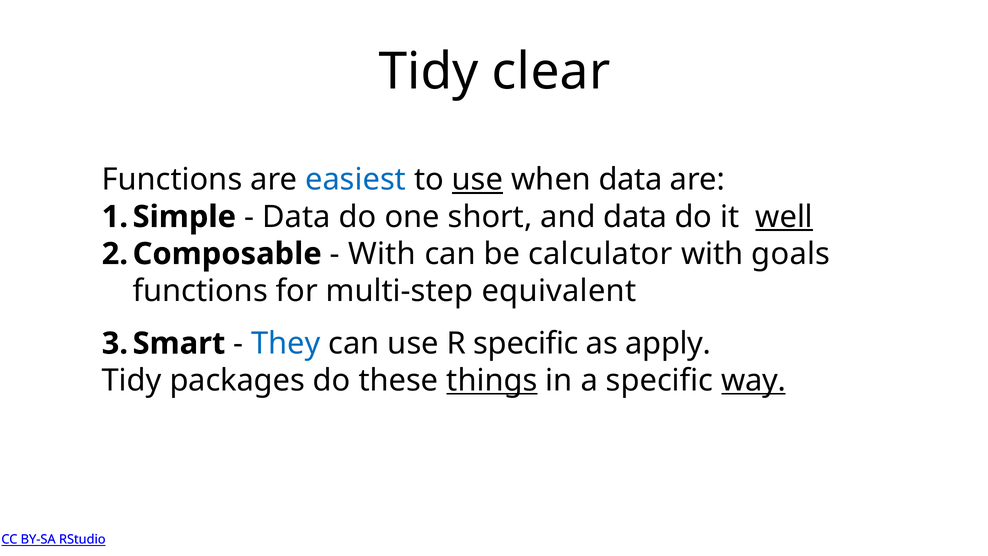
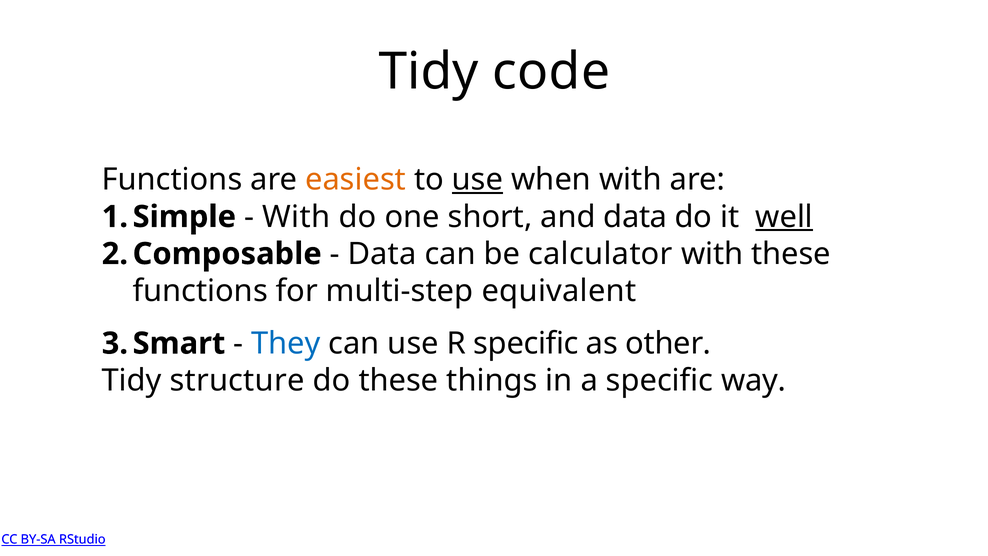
clear: clear -> code (551, 72)
easiest colour: blue -> orange (356, 180)
when data: data -> with (630, 180)
Data: Data -> With (296, 217)
With: With -> Data (382, 254)
with goals: goals -> these (791, 254)
apply: apply -> other (668, 343)
packages: packages -> structure (237, 380)
things underline: present -> none (492, 380)
way underline: present -> none (754, 380)
